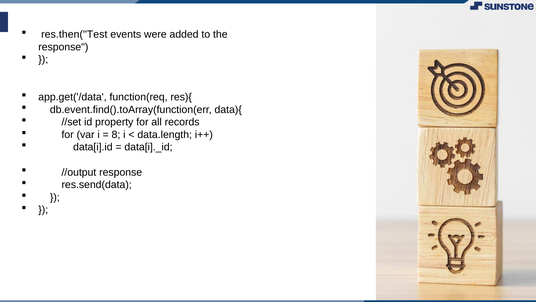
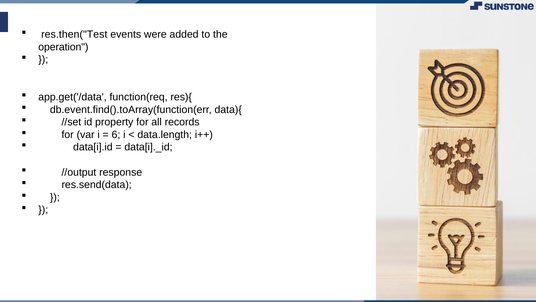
response: response -> operation (63, 47)
8: 8 -> 6 (116, 134)
